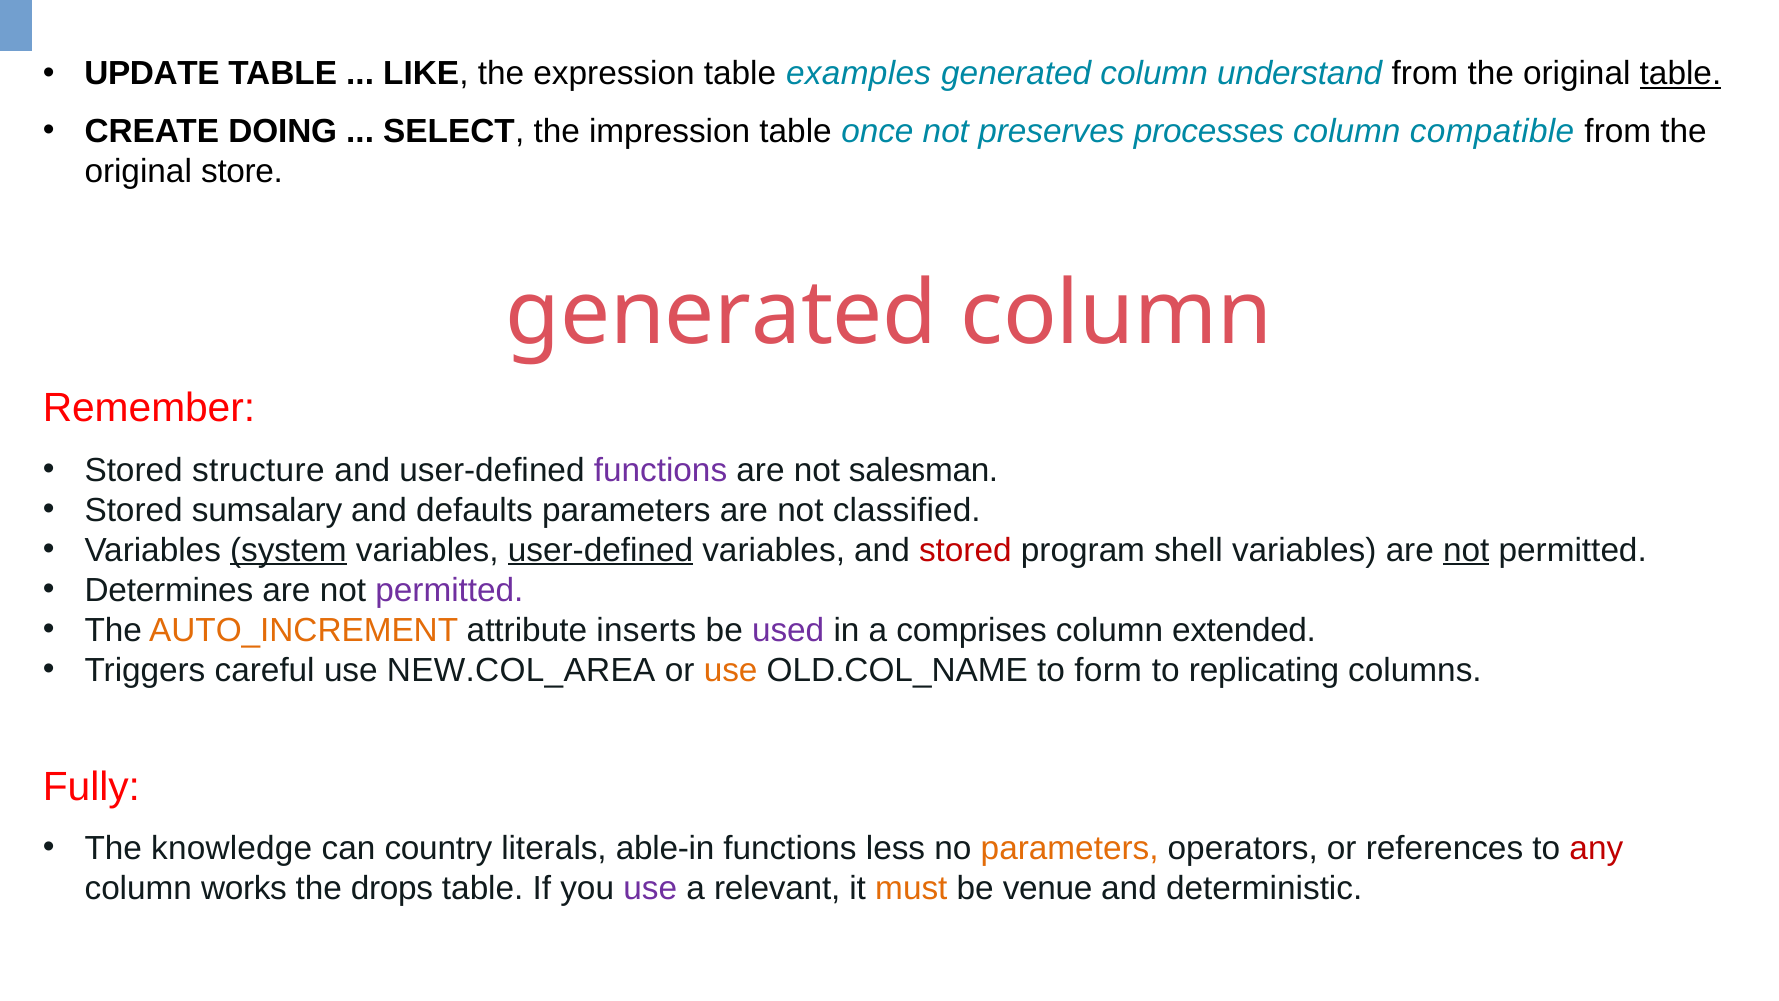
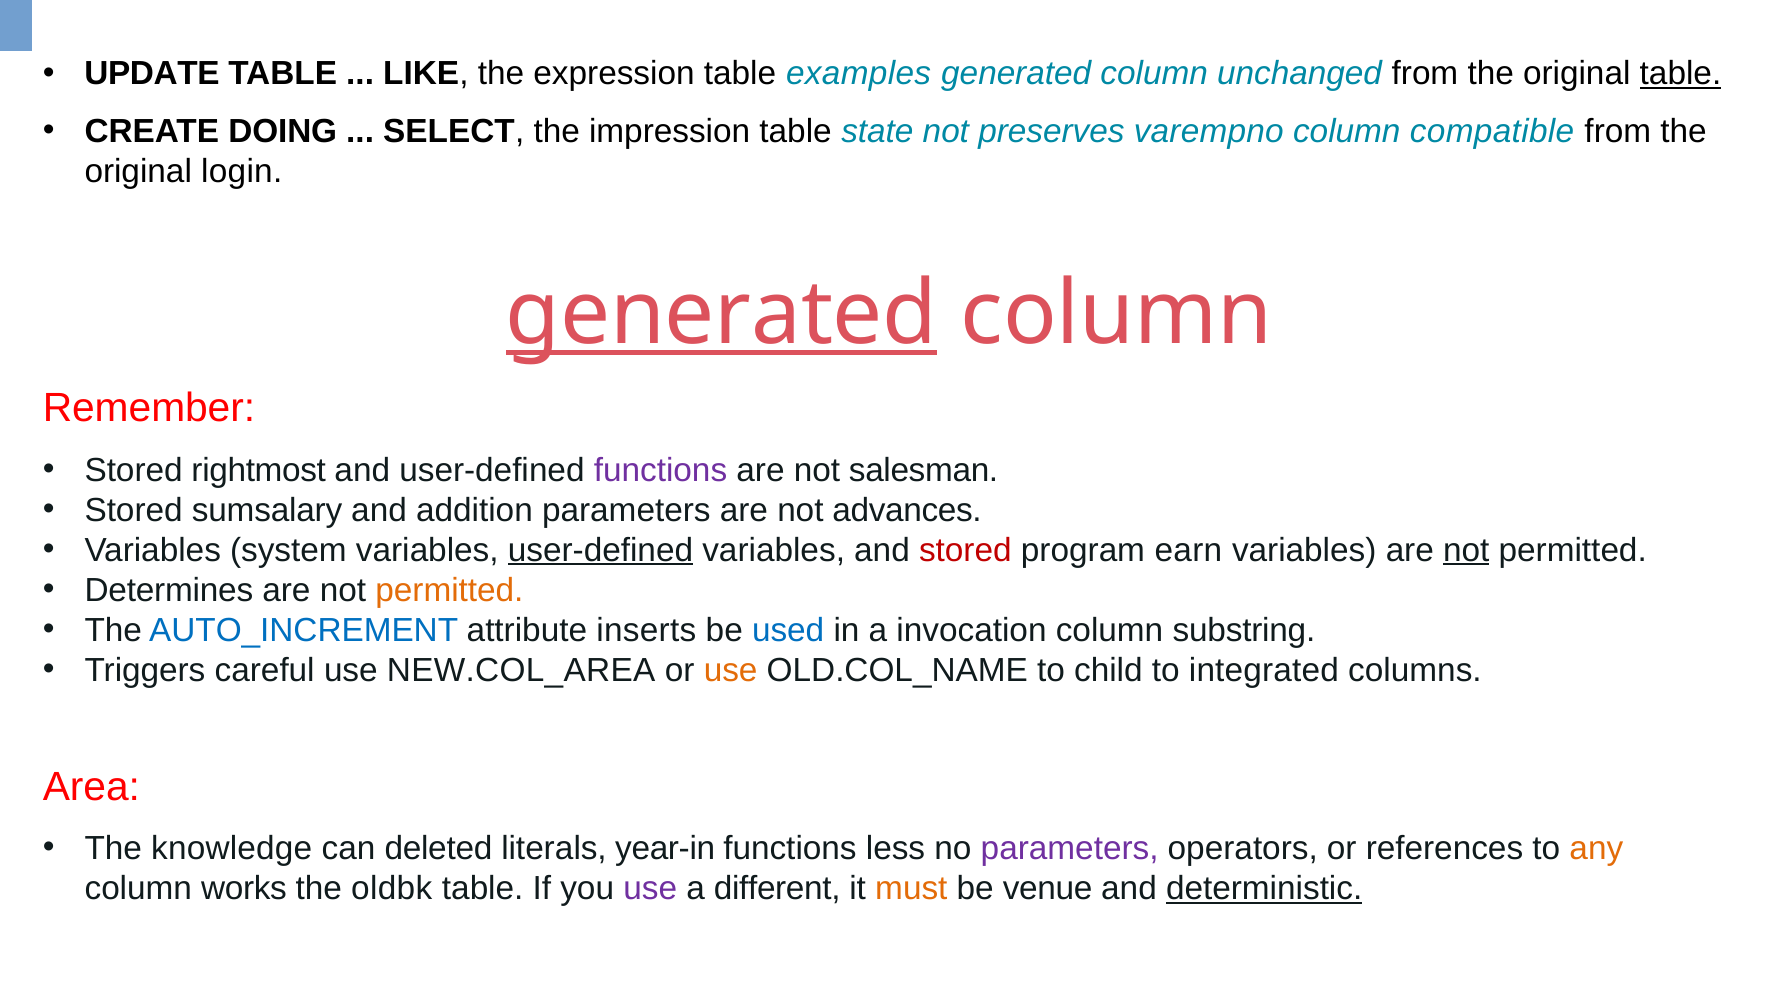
understand: understand -> unchanged (1300, 74)
once: once -> state (877, 132)
processes: processes -> varempno (1209, 132)
store: store -> login (242, 172)
generated underline: none -> present (722, 314)
structure: structure -> rightmost (259, 470)
defaults: defaults -> addition (474, 510)
classified: classified -> advances (907, 510)
system underline: present -> none (288, 550)
shell: shell -> earn (1188, 550)
permitted colour: purple -> orange (449, 590)
AUTO_INCREMENT colour: orange -> blue (304, 630)
used colour: purple -> blue (788, 630)
comprises: comprises -> invocation (972, 630)
extended: extended -> substring (1244, 630)
form: form -> child (1108, 670)
replicating: replicating -> integrated (1264, 670)
Fully: Fully -> Area (91, 786)
country: country -> deleted (438, 848)
able-in: able-in -> year-in (665, 848)
parameters colour: orange -> purple (1070, 848)
any colour: red -> orange (1596, 848)
drops: drops -> oldbk (392, 888)
relevant: relevant -> different (777, 888)
deterministic underline: none -> present (1264, 888)
